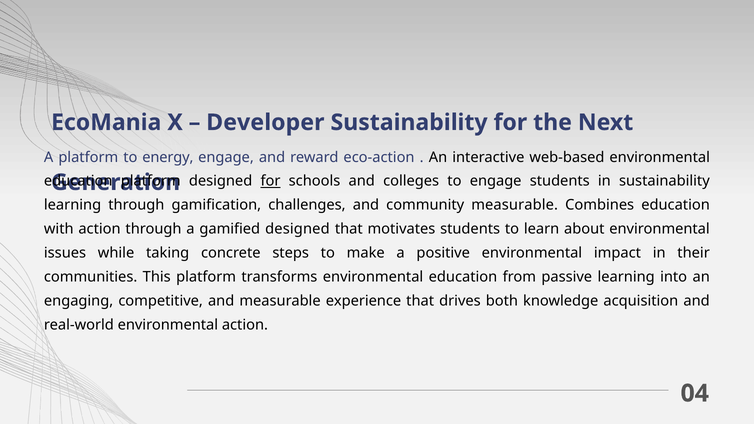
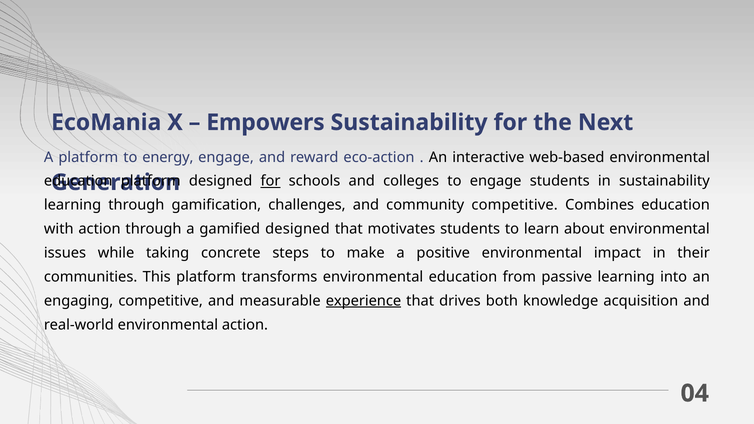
Developer: Developer -> Empowers (265, 122)
community measurable: measurable -> competitive (515, 205)
experience underline: none -> present (363, 301)
